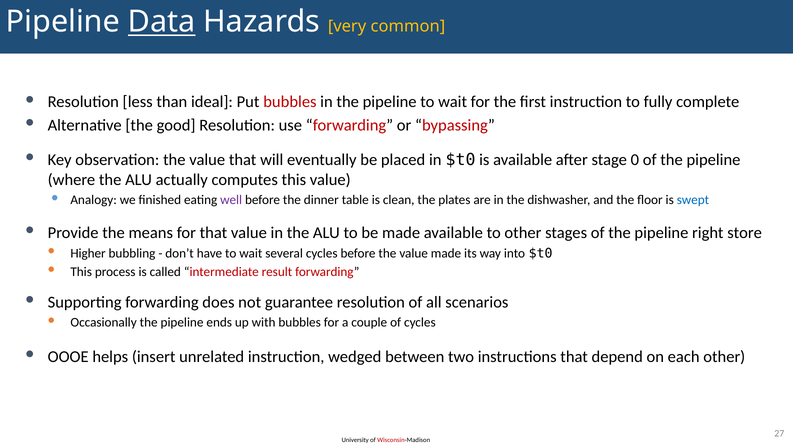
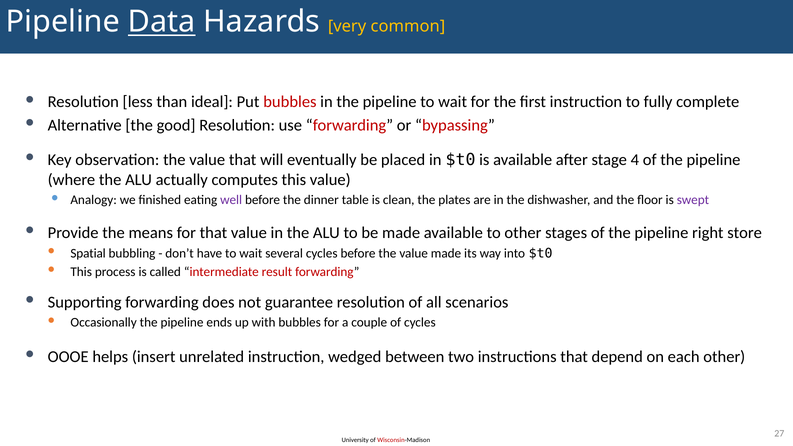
0: 0 -> 4 (635, 160)
swept colour: blue -> purple (693, 200)
Higher: Higher -> Spatial (88, 253)
